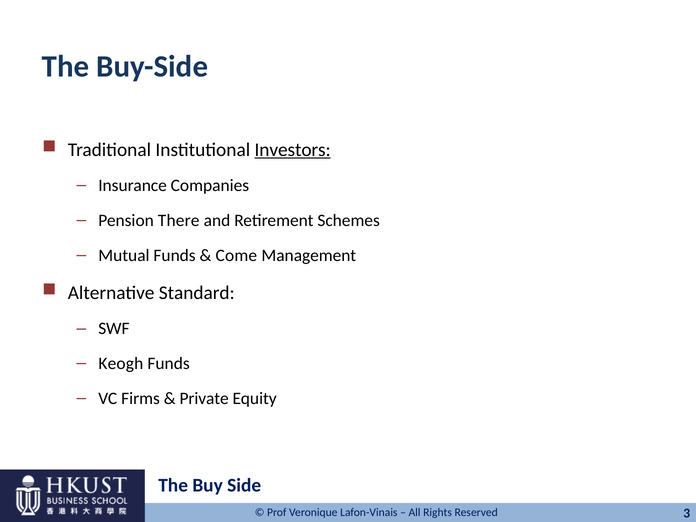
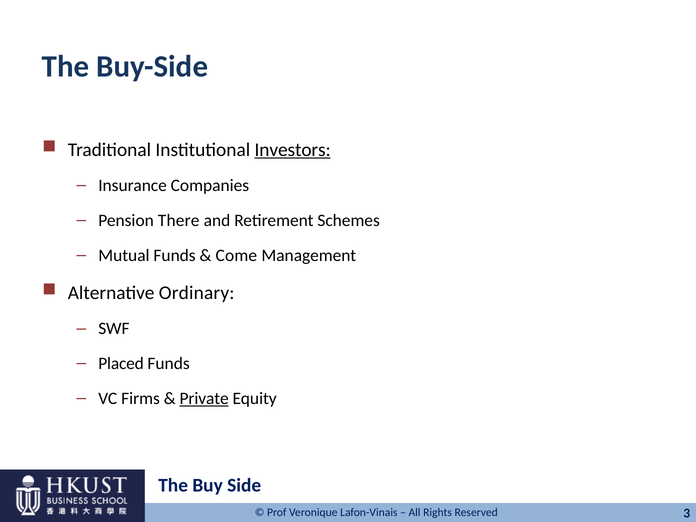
Standard: Standard -> Ordinary (197, 293)
Keogh: Keogh -> Placed (121, 364)
Private underline: none -> present (204, 398)
